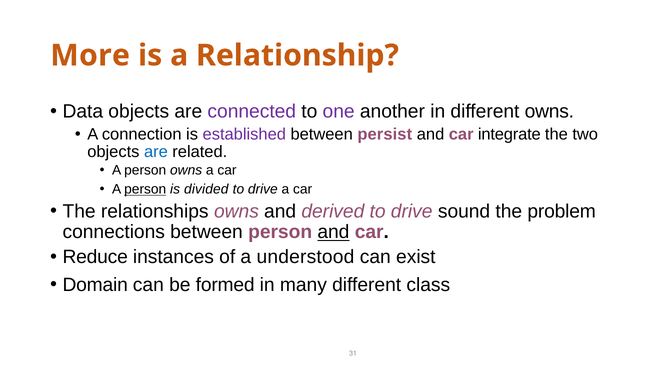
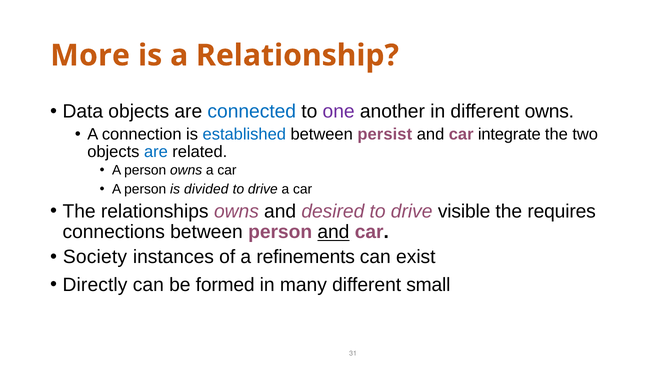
connected colour: purple -> blue (252, 111)
established colour: purple -> blue (244, 134)
person underline: present -> none (145, 189)
derived: derived -> desired (333, 211)
sound: sound -> visible (464, 211)
problem: problem -> requires (562, 211)
Reduce: Reduce -> Society (95, 257)
understood: understood -> refinements (306, 257)
Domain: Domain -> Directly (95, 284)
class: class -> small (428, 284)
